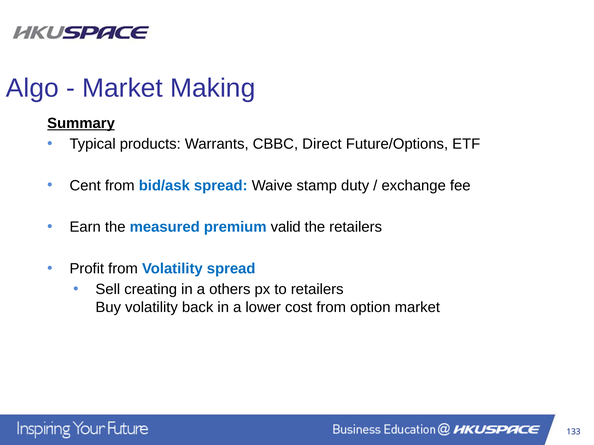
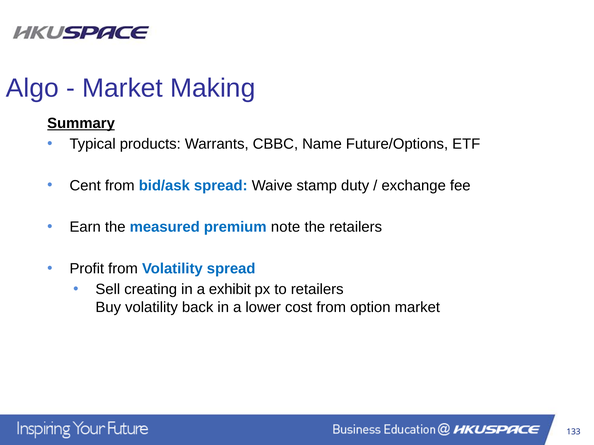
Direct: Direct -> Name (322, 144)
valid: valid -> note (286, 227)
others: others -> exhibit (230, 290)
